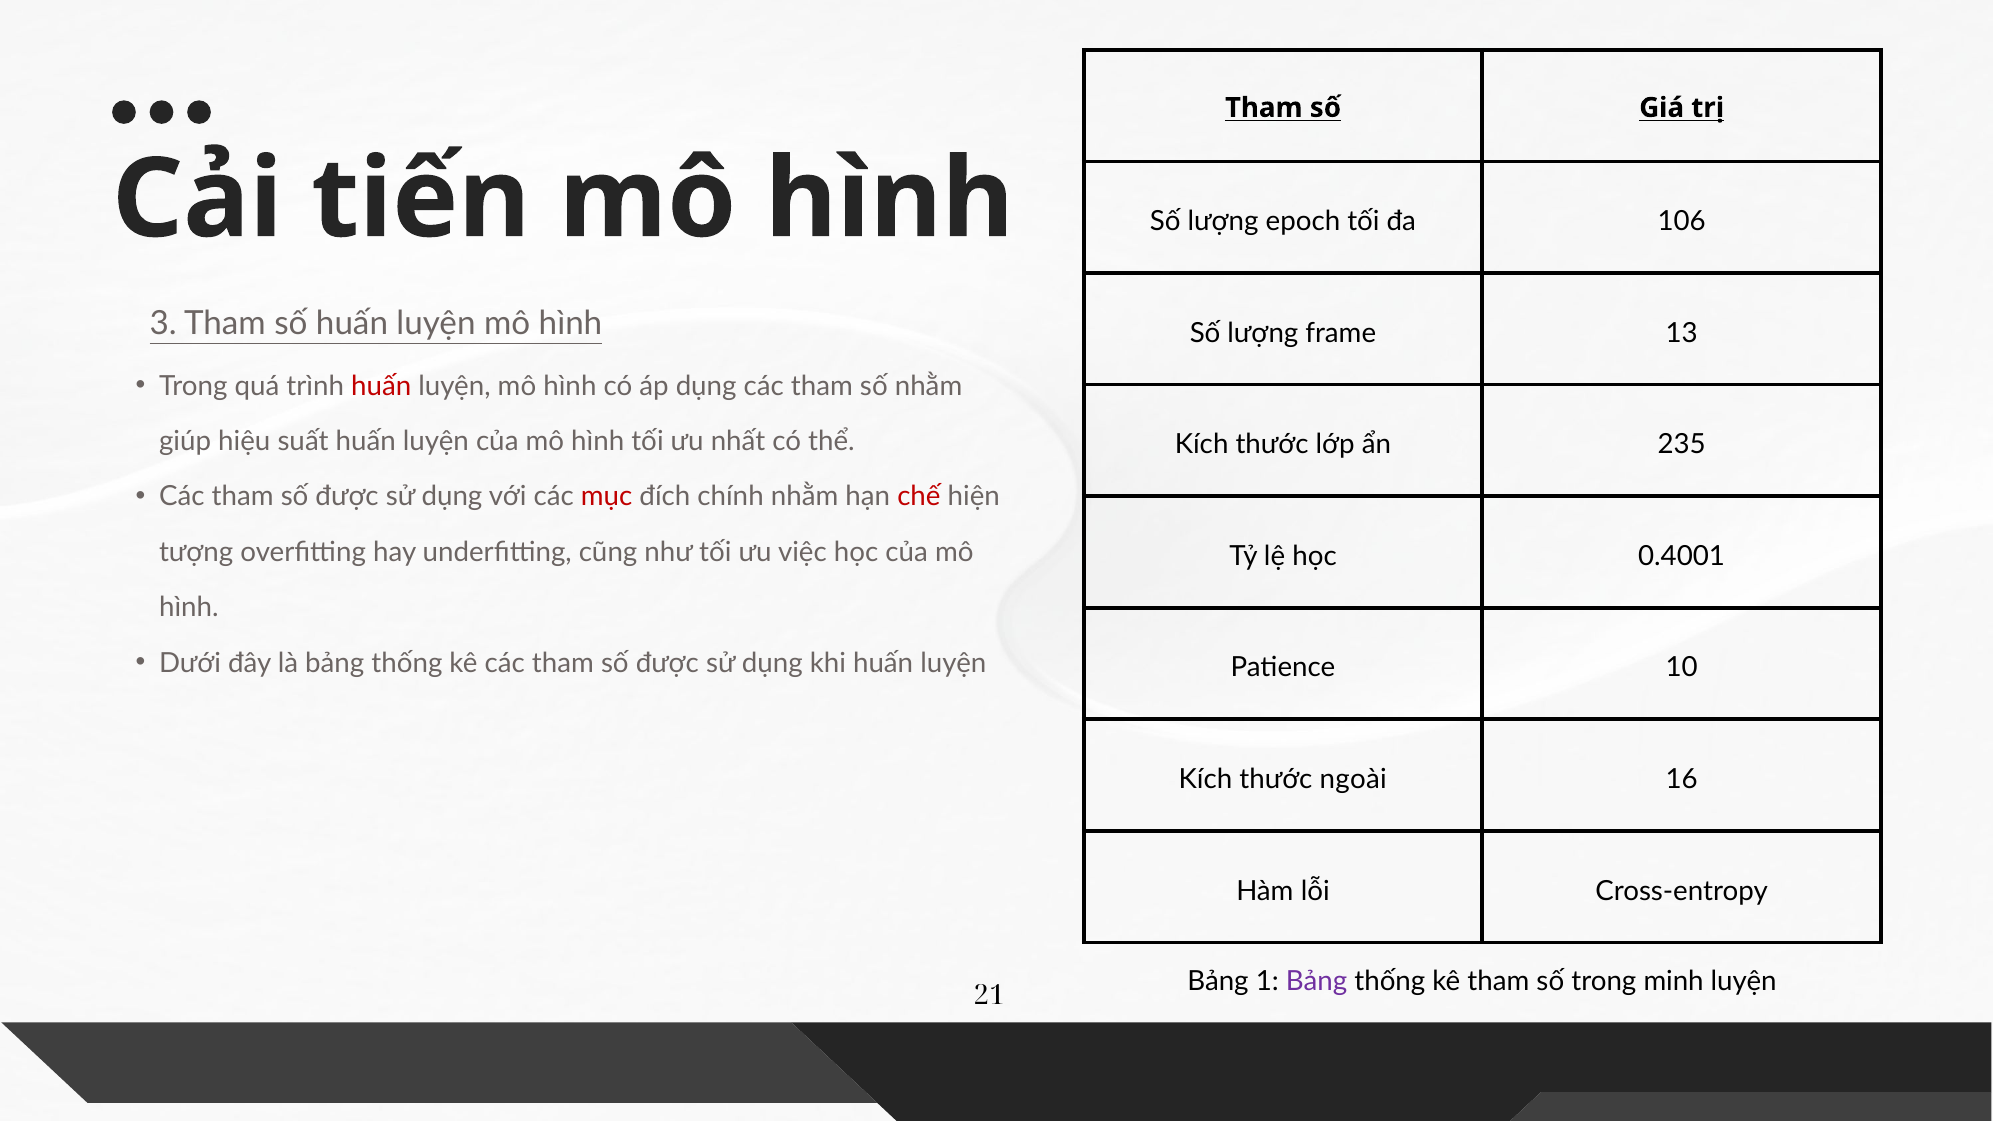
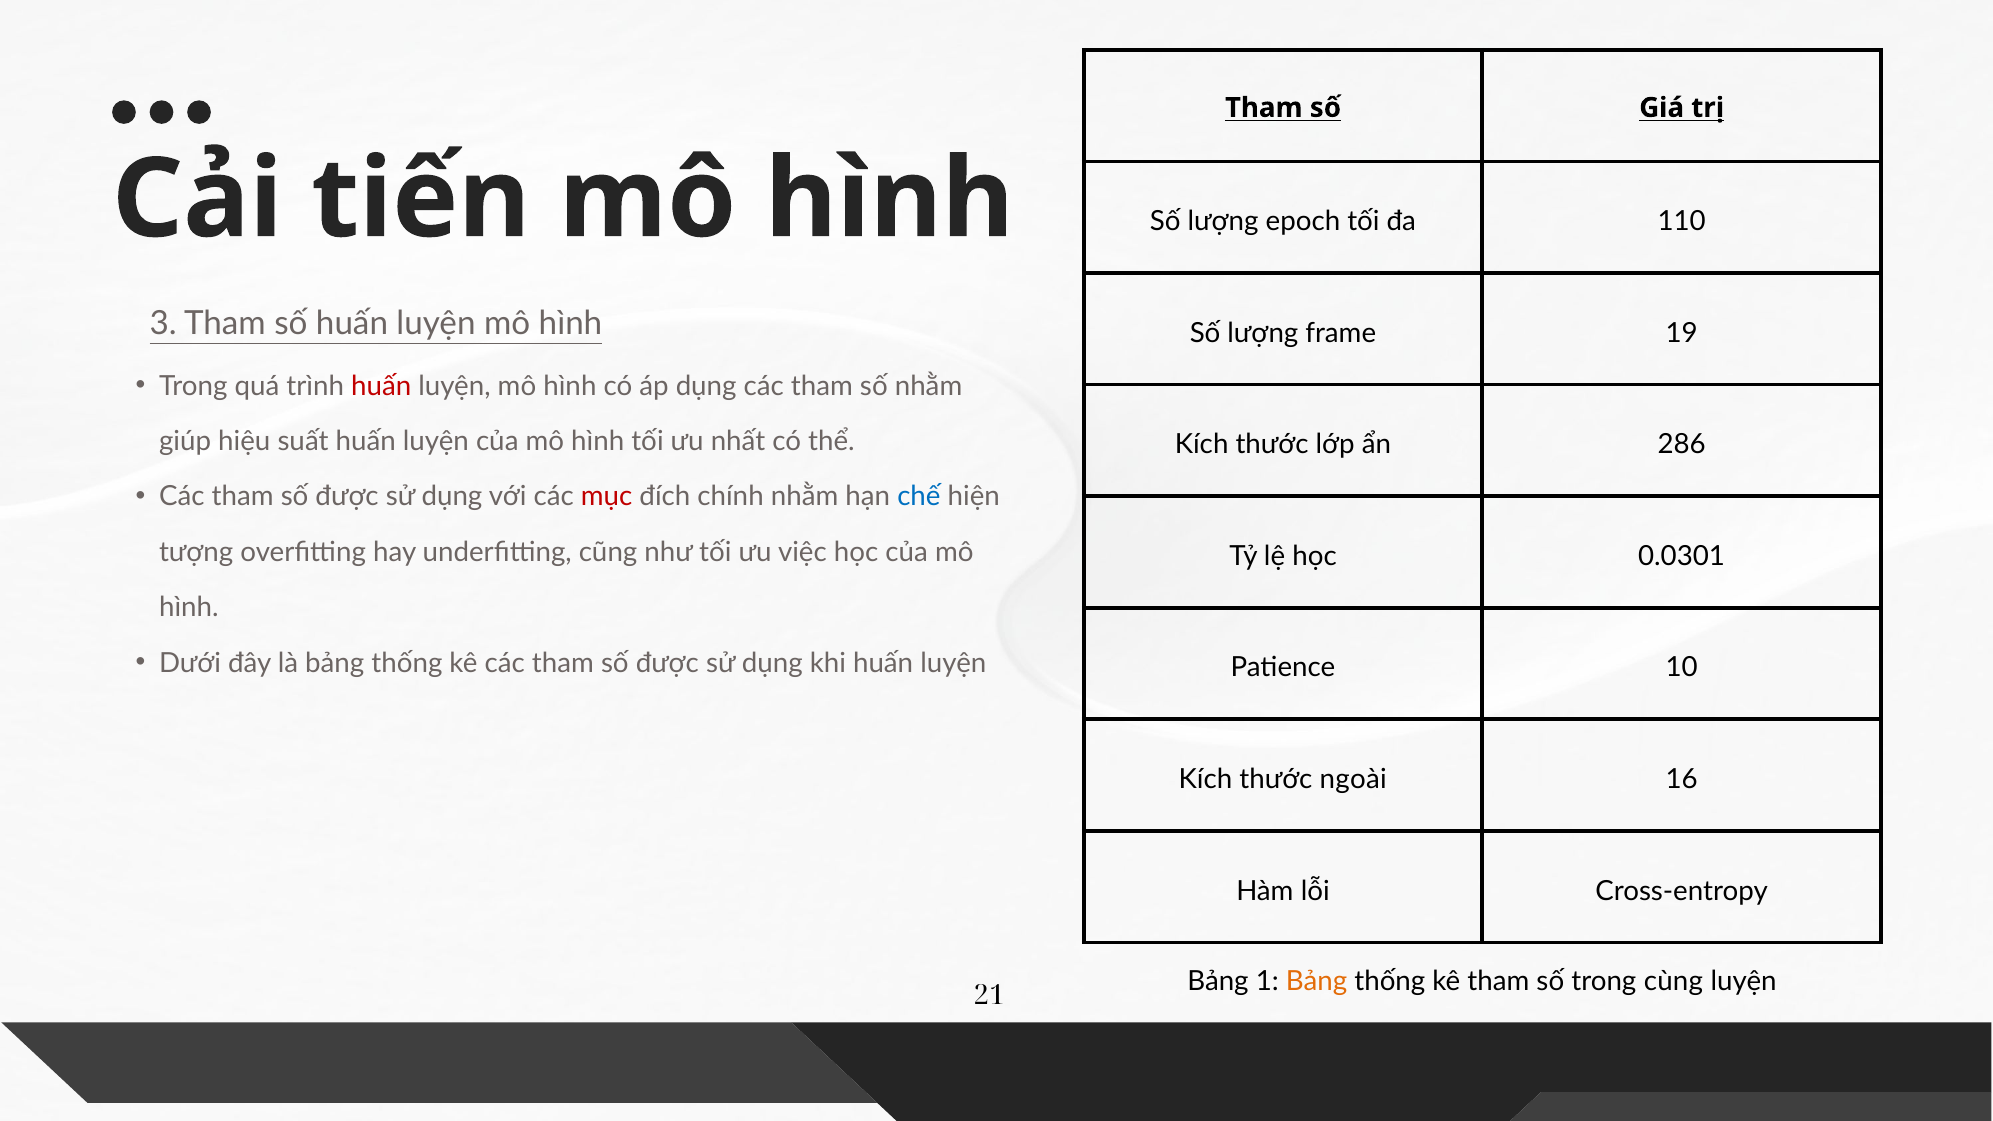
106: 106 -> 110 (1682, 221)
13: 13 -> 19 (1682, 333)
235: 235 -> 286 (1682, 445)
chế colour: red -> blue (919, 497)
0.4001: 0.4001 -> 0.0301 (1682, 556)
Bảng colour: purple -> orange (1317, 981)
minh: minh -> cùng (1673, 981)
